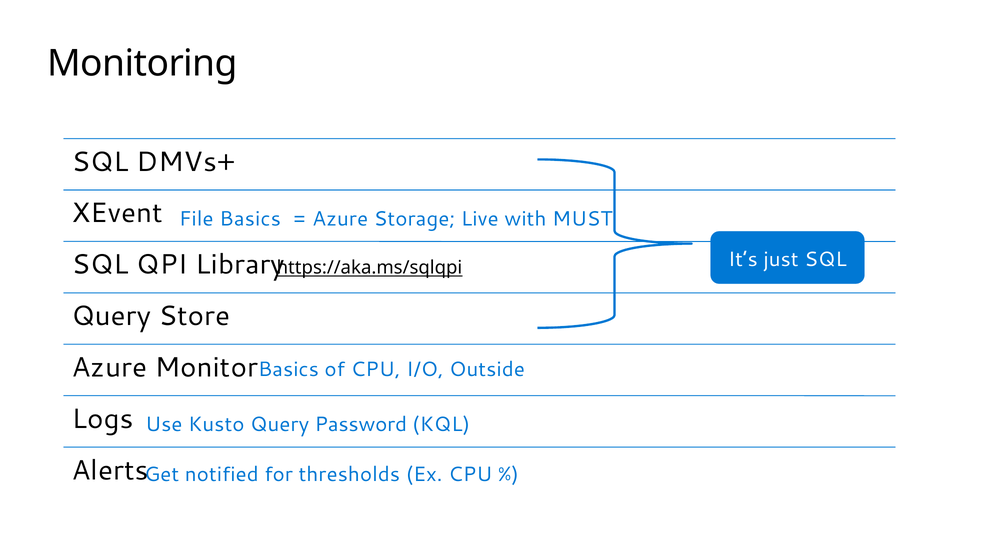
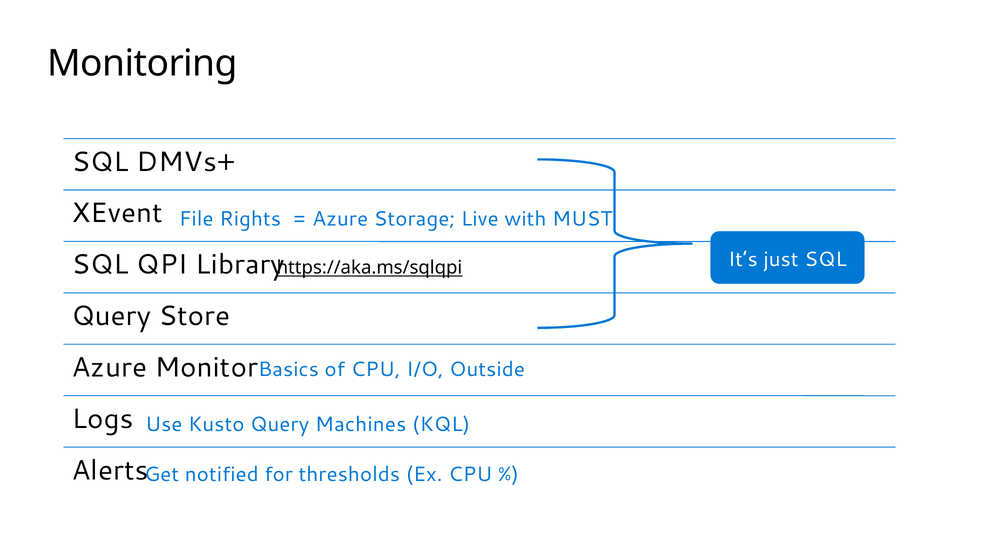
File Basics: Basics -> Rights (250, 219)
Password: Password -> Machines (361, 425)
